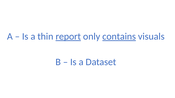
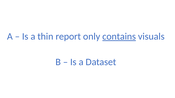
report underline: present -> none (68, 37)
